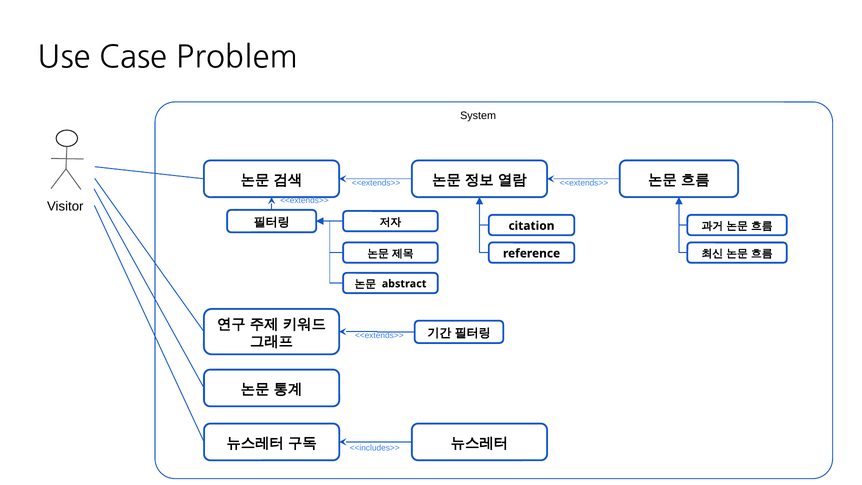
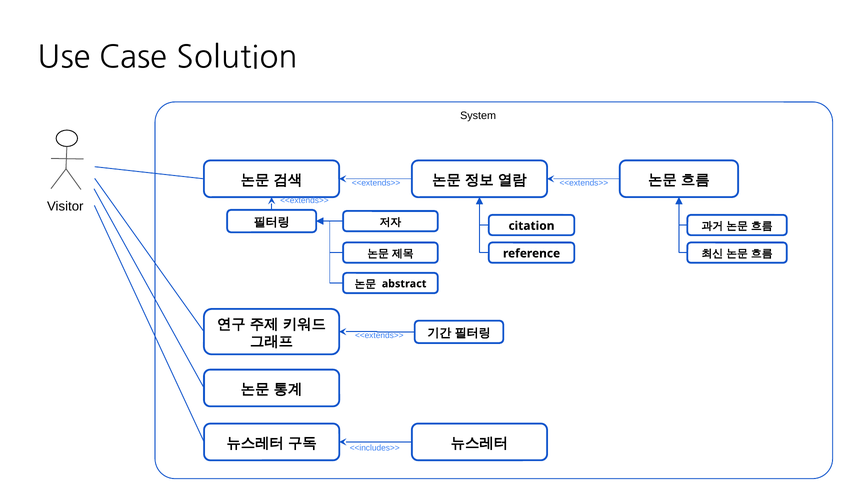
Problem: Problem -> Solution (237, 58)
